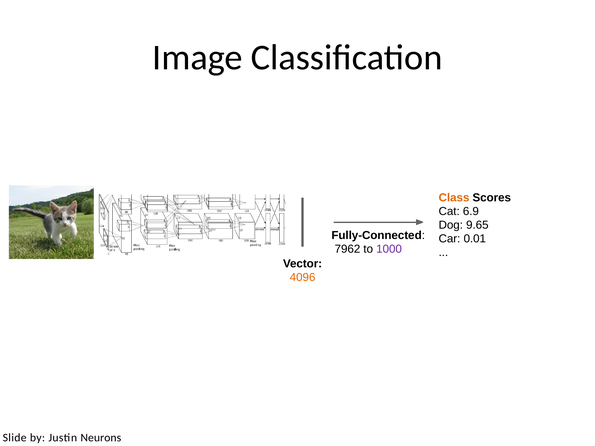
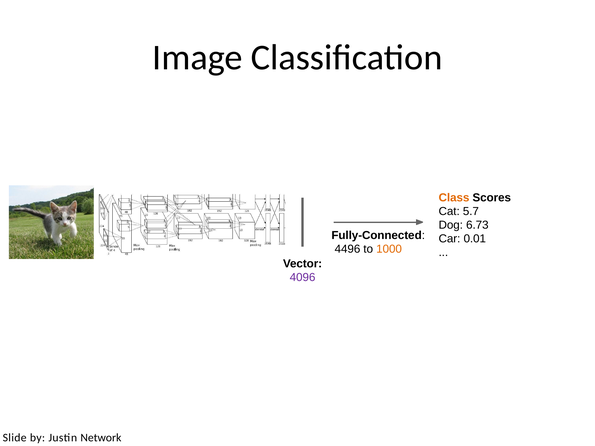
6.9: 6.9 -> 5.7 (471, 212)
9.65: 9.65 -> 6.73 (477, 225)
7962: 7962 -> 4496 (347, 249)
1000 colour: purple -> orange (389, 249)
4096 colour: orange -> purple (303, 278)
Neurons: Neurons -> Network (101, 438)
